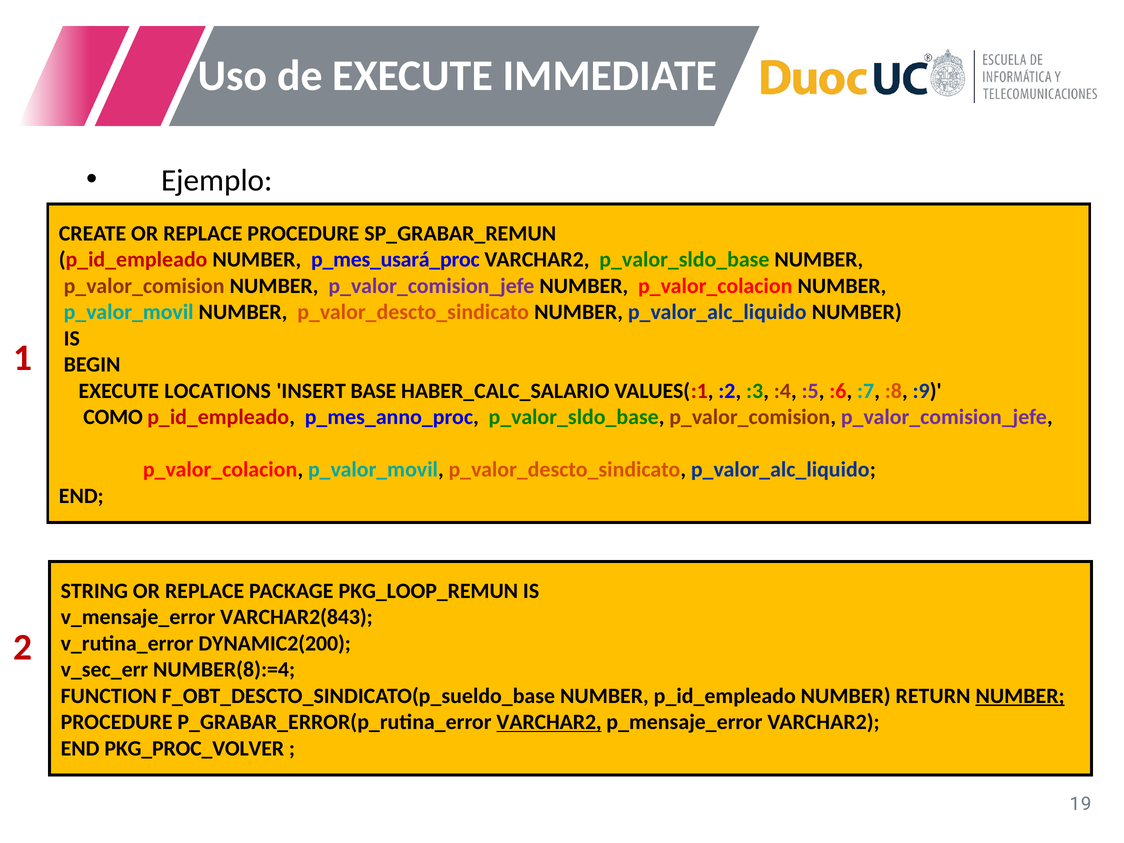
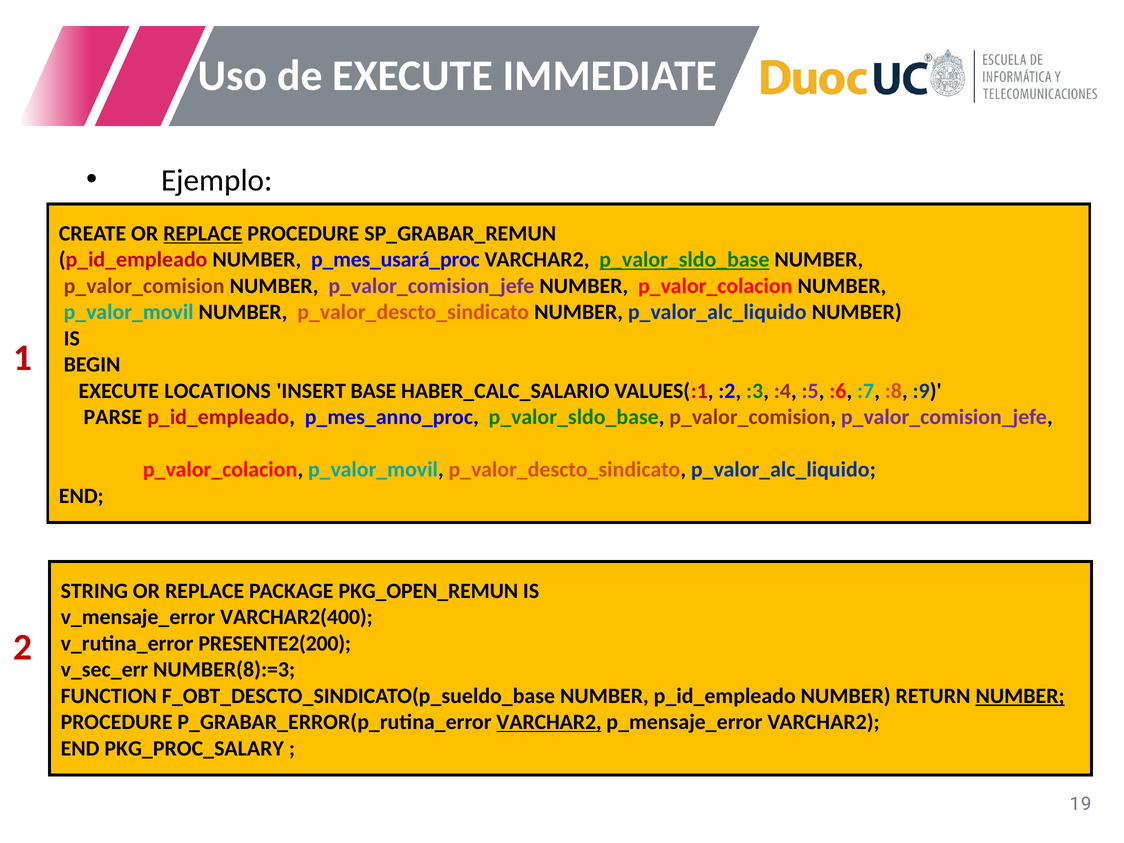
REPLACE underline: none -> present (203, 234)
p_valor_sldo_base underline: none -> present (684, 260)
COMO: COMO -> PARSE (113, 417)
PKG_LOOP_REMUN: PKG_LOOP_REMUN -> PKG_OPEN_REMUN (428, 591)
VARCHAR2(843: VARCHAR2(843 -> VARCHAR2(400 (296, 617)
DYNAMIC2(200: DYNAMIC2(200 -> PRESENTE2(200 (275, 643)
NUMBER(8):=4: NUMBER(8):=4 -> NUMBER(8):=3 (224, 670)
PKG_PROC_VOLVER: PKG_PROC_VOLVER -> PKG_PROC_SALARY (194, 748)
